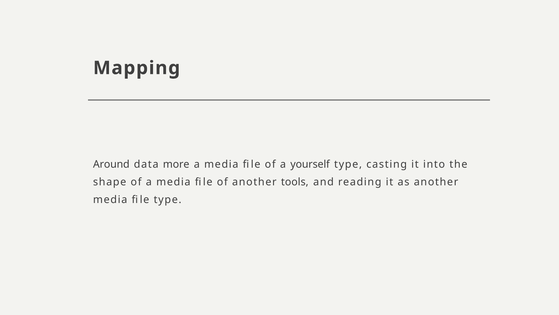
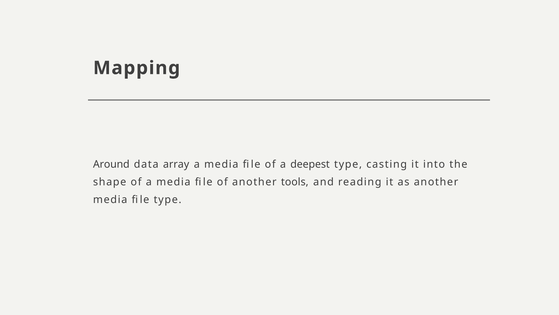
more: more -> array (176, 164)
yourself: yourself -> deepest (310, 164)
